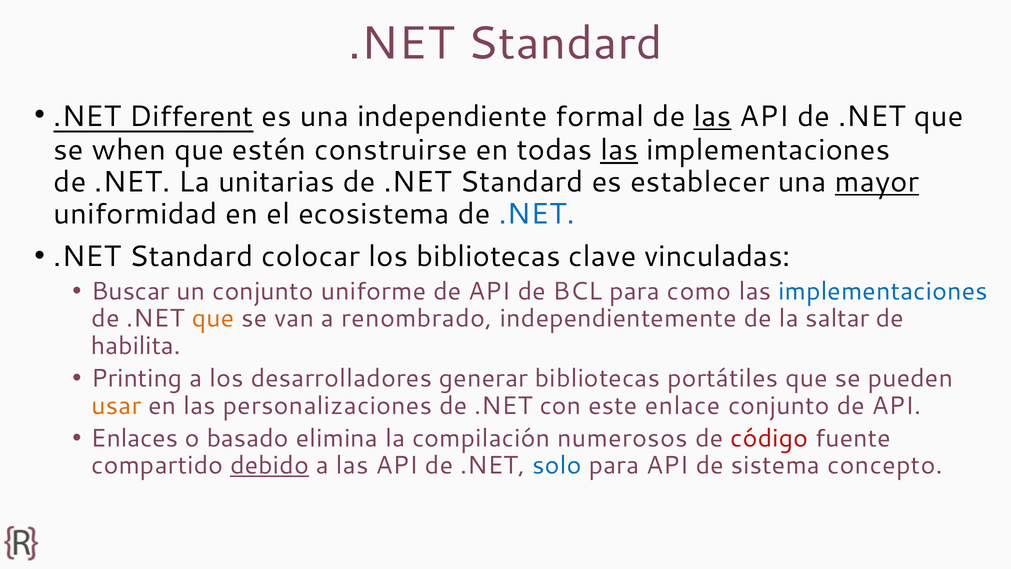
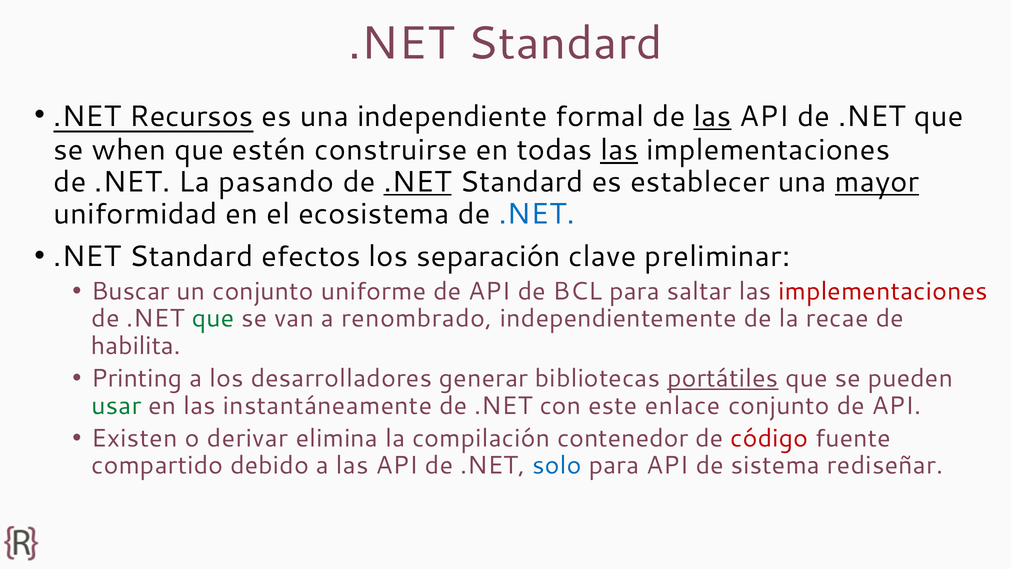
Different: Different -> Recursos (191, 117)
unitarias: unitarias -> pasando (276, 182)
.NET underline: none -> present (418, 182)
colocar: colocar -> efectos (311, 256)
los bibliotecas: bibliotecas -> separación (489, 256)
vinculadas: vinculadas -> preliminar (717, 256)
como: como -> saltar (699, 291)
implementaciones colour: blue -> red (883, 291)
que colour: orange -> green (213, 318)
saltar: saltar -> recae (837, 318)
portátiles underline: none -> present (723, 378)
usar colour: orange -> green (116, 405)
personalizaciones: personalizaciones -> instantáneamente (327, 405)
Enlaces: Enlaces -> Existen (134, 438)
basado: basado -> derivar (248, 438)
numerosos: numerosos -> contenedor (623, 438)
debido underline: present -> none (270, 465)
concepto: concepto -> rediseñar (885, 465)
